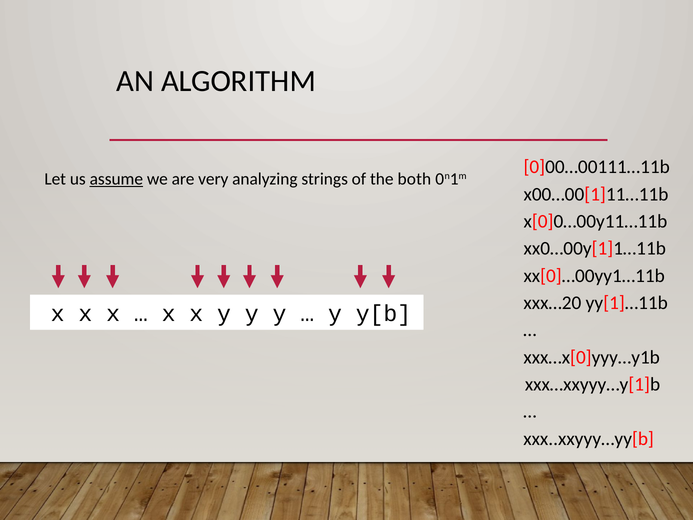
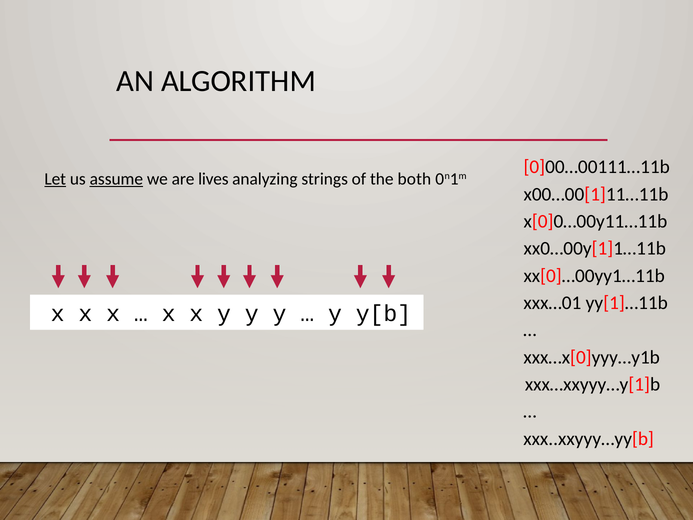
Let underline: none -> present (55, 179)
very: very -> lives (213, 179)
xxx…20: xxx…20 -> xxx…01 (552, 303)
